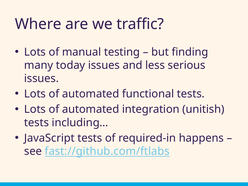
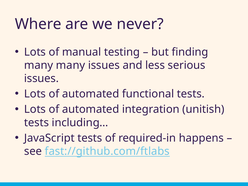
traffic: traffic -> never (140, 24)
many today: today -> many (71, 65)
